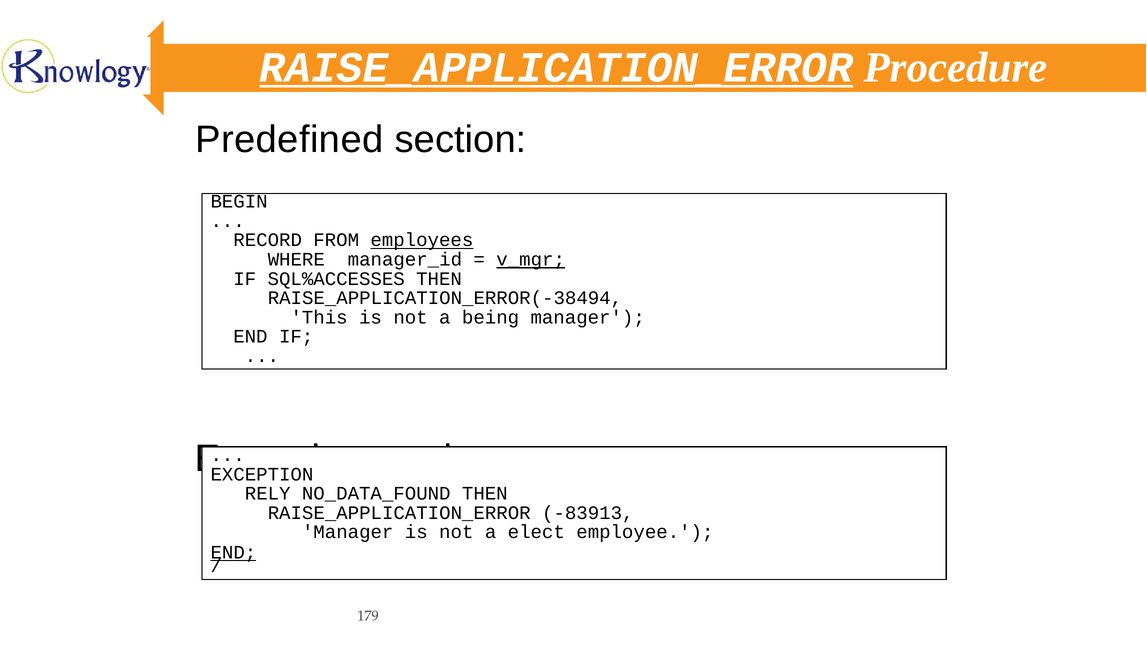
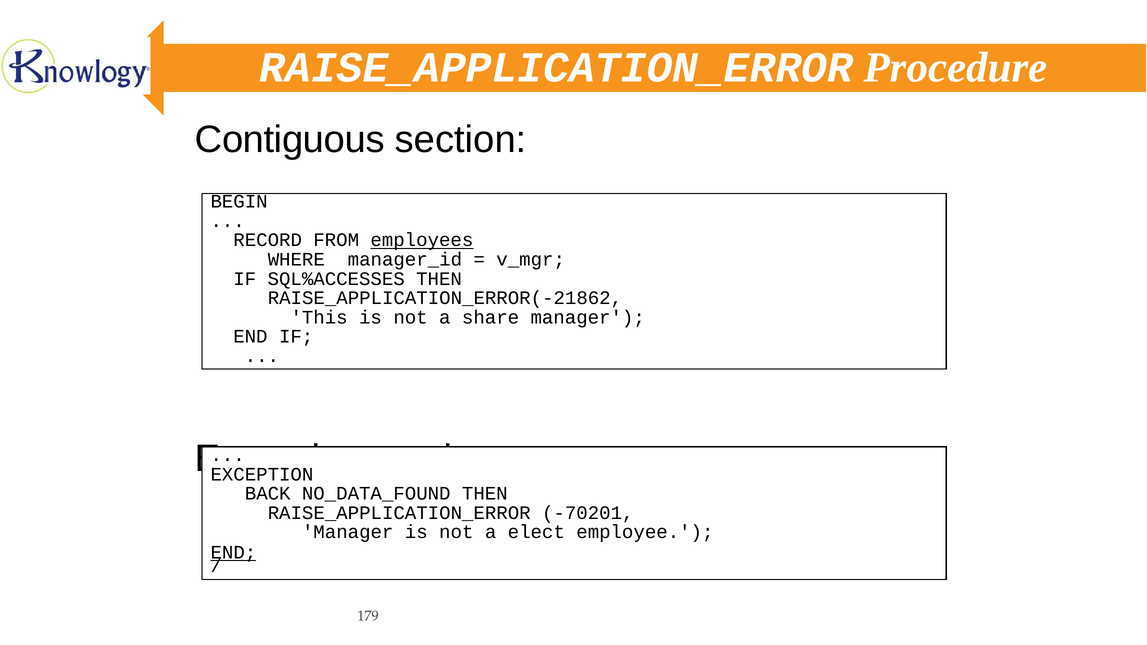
RAISE_APPLICATION_ERROR underline: present -> none (556, 68)
Predefined: Predefined -> Contiguous (290, 139)
v_mgr underline: present -> none (531, 260)
RAISE_APPLICATION_ERROR(-38494: RAISE_APPLICATION_ERROR(-38494 -> RAISE_APPLICATION_ERROR(-21862 (445, 298)
being: being -> share (491, 317)
RELY: RELY -> BACK (268, 494)
-83913: -83913 -> -70201 (588, 513)
